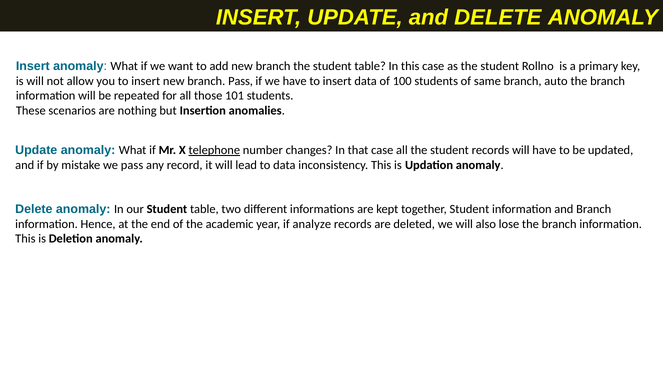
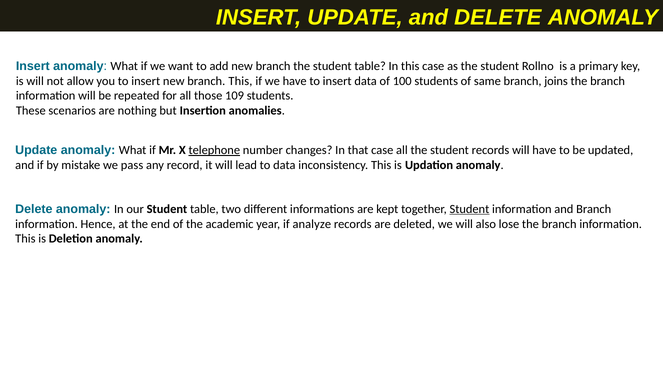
branch Pass: Pass -> This (240, 81)
auto: auto -> joins (556, 81)
101: 101 -> 109 (235, 96)
Student underline: none -> present (469, 209)
